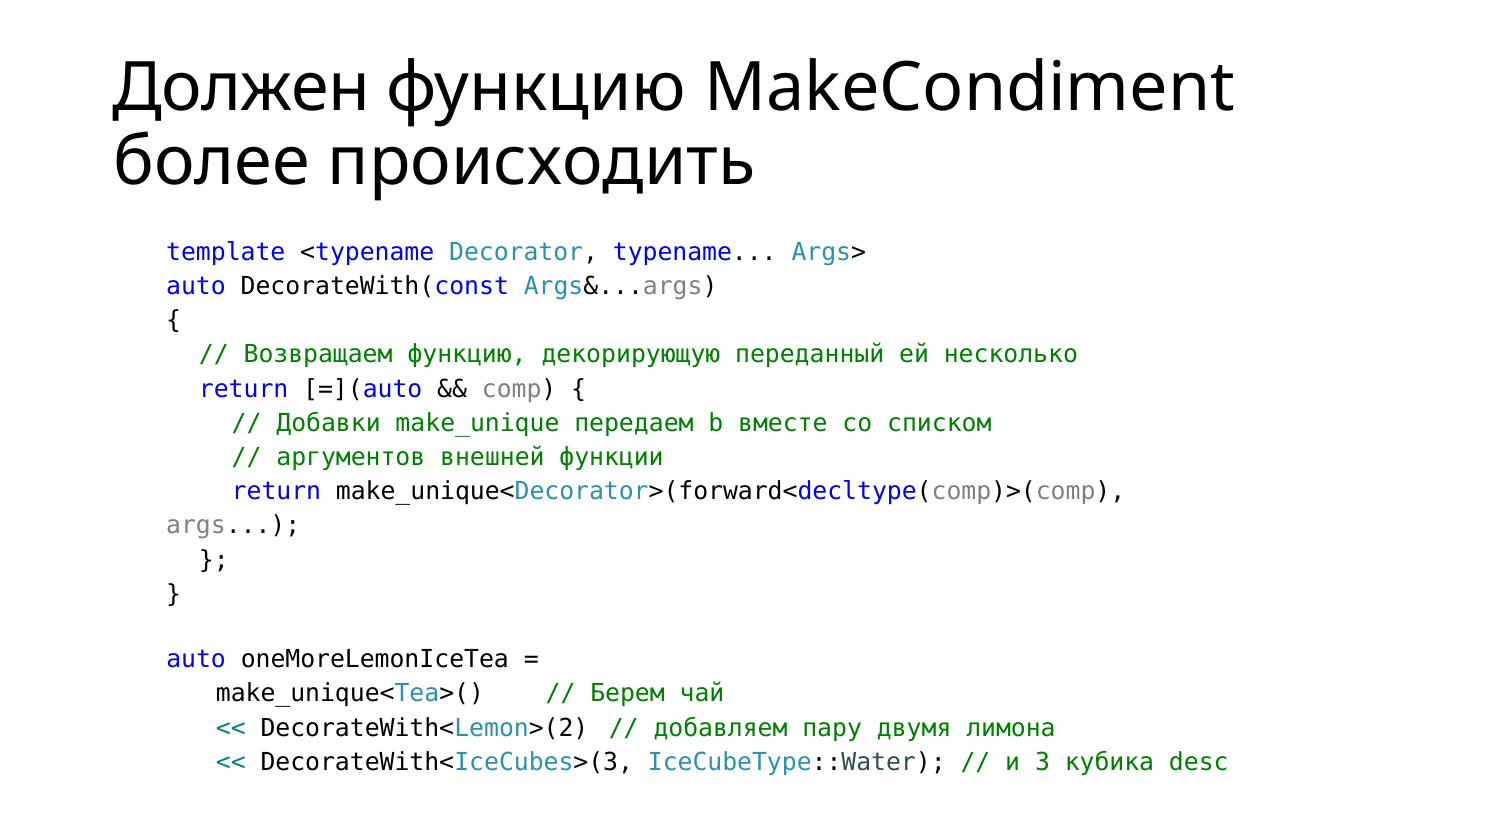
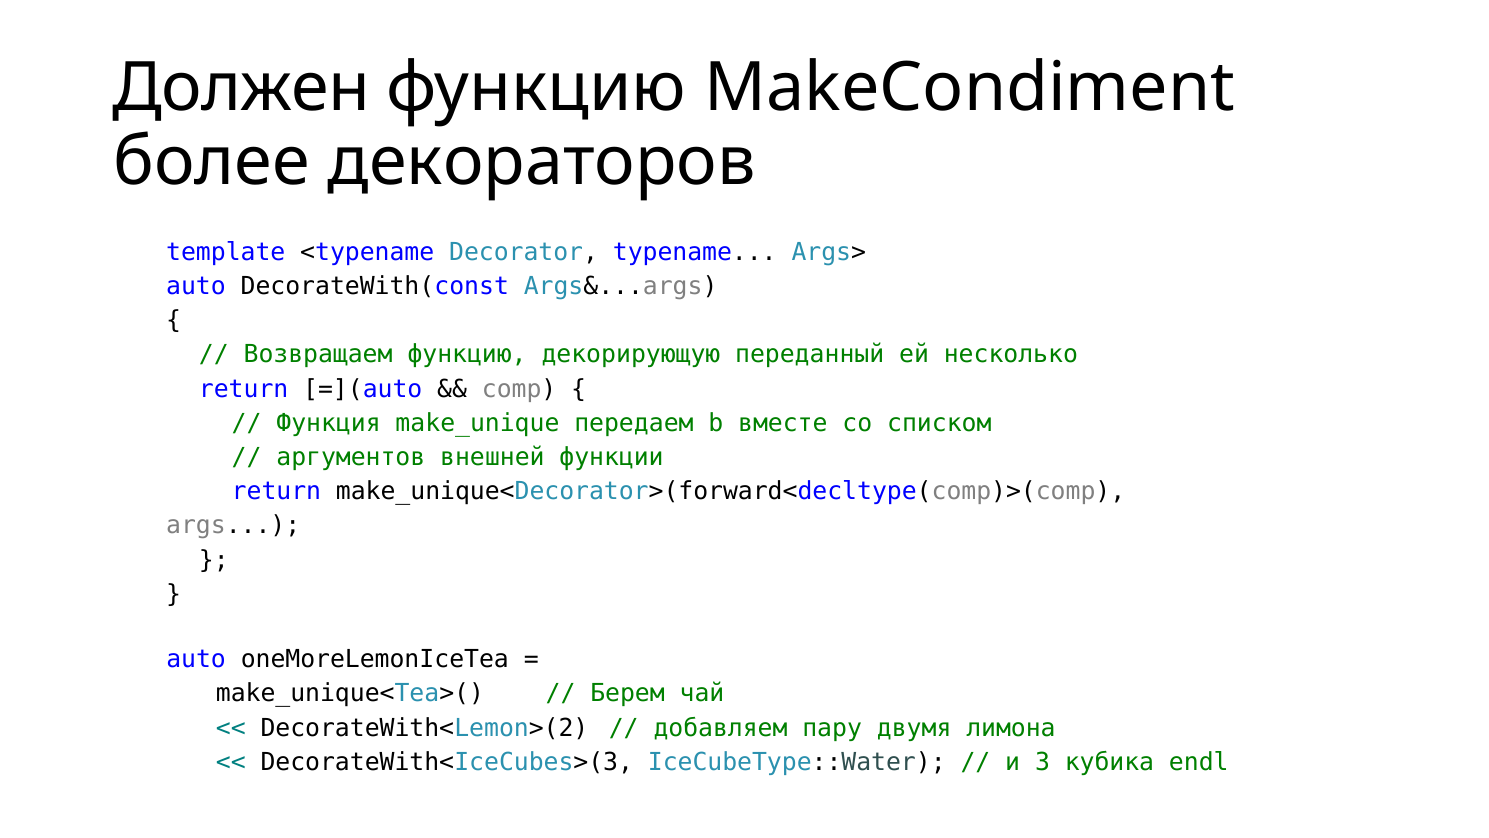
происходить: происходить -> декораторов (542, 162)
Добавки: Добавки -> Функция (329, 423)
desc: desc -> endl (1199, 762)
